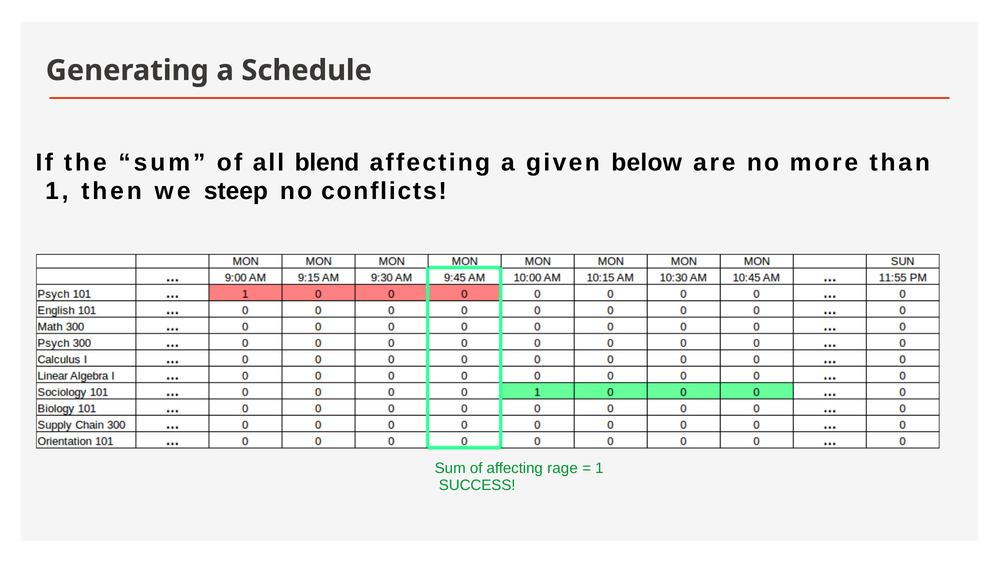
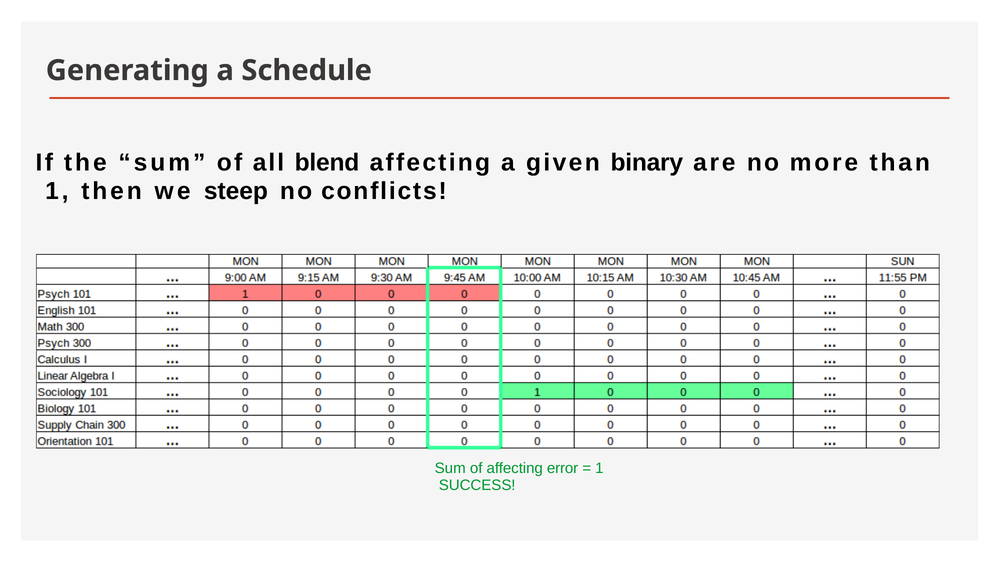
below: below -> binary (647, 163)
rage: rage -> error (563, 468)
